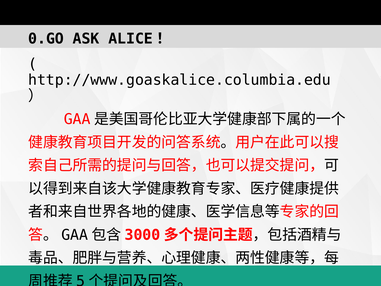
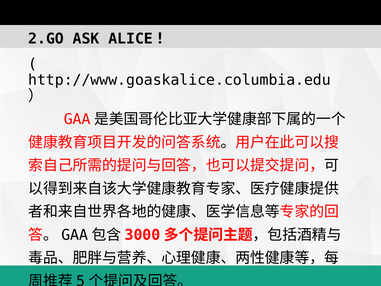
0.GO: 0.GO -> 2.GO (46, 39)
